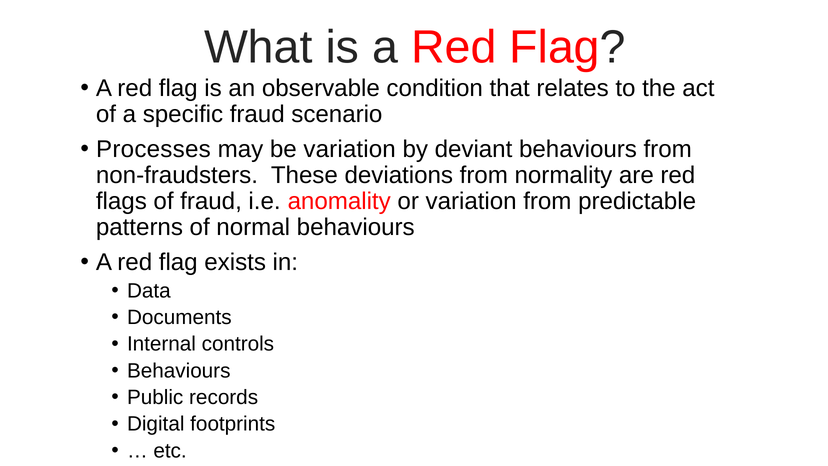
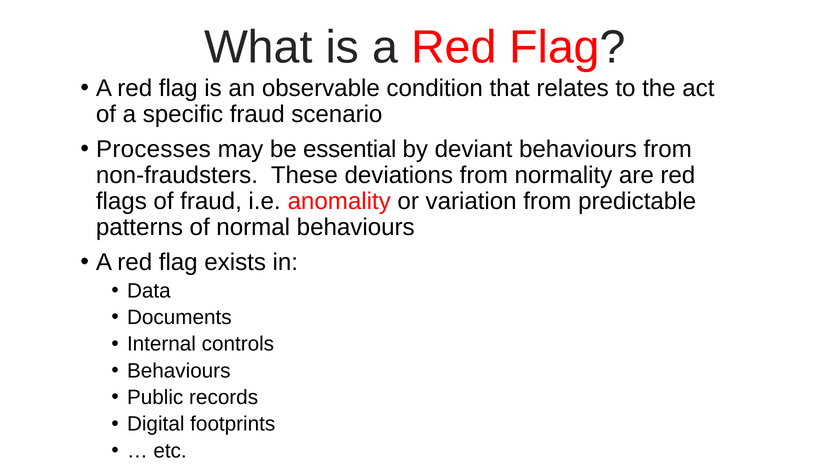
be variation: variation -> essential (350, 149)
